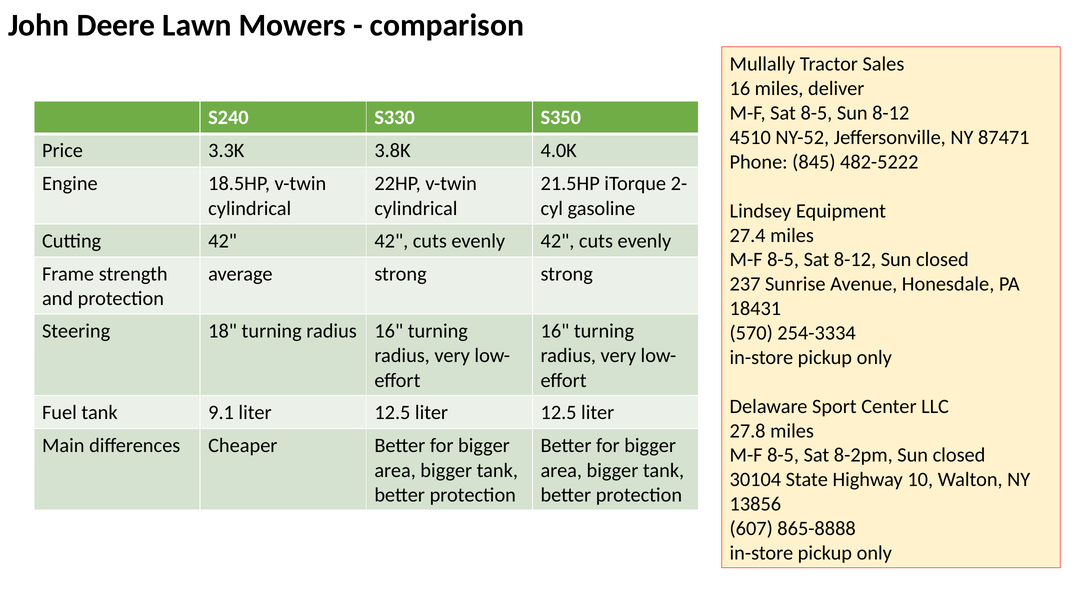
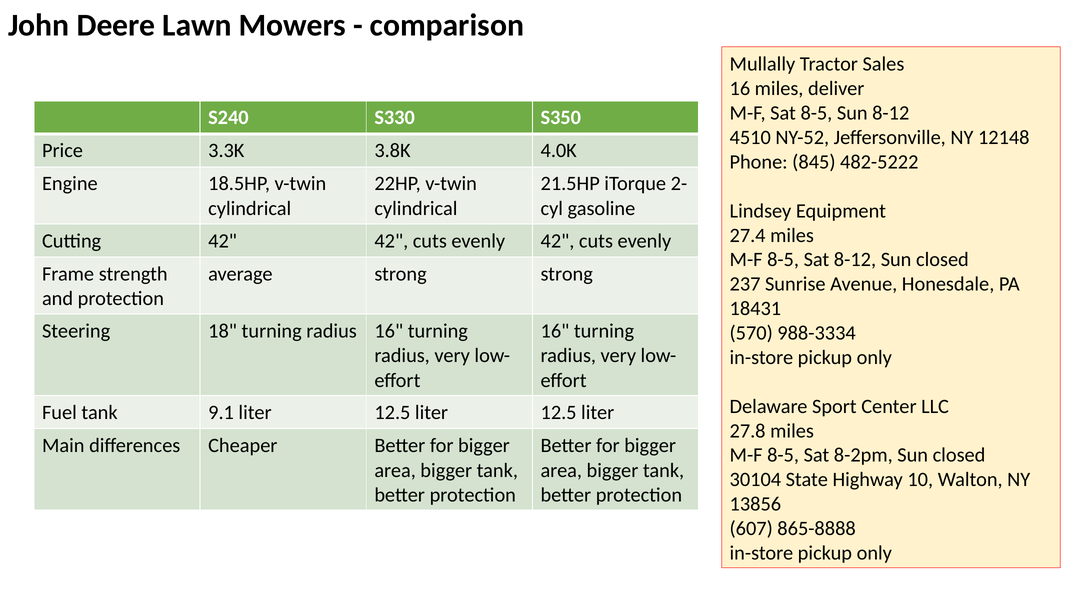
87471: 87471 -> 12148 (1004, 138)
254-3334: 254-3334 -> 988-3334 (817, 333)
